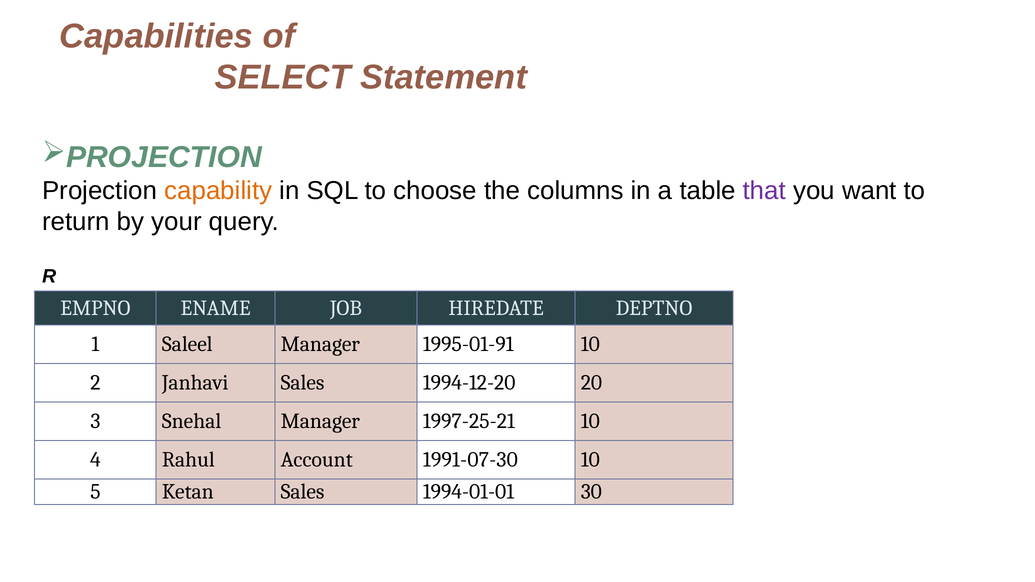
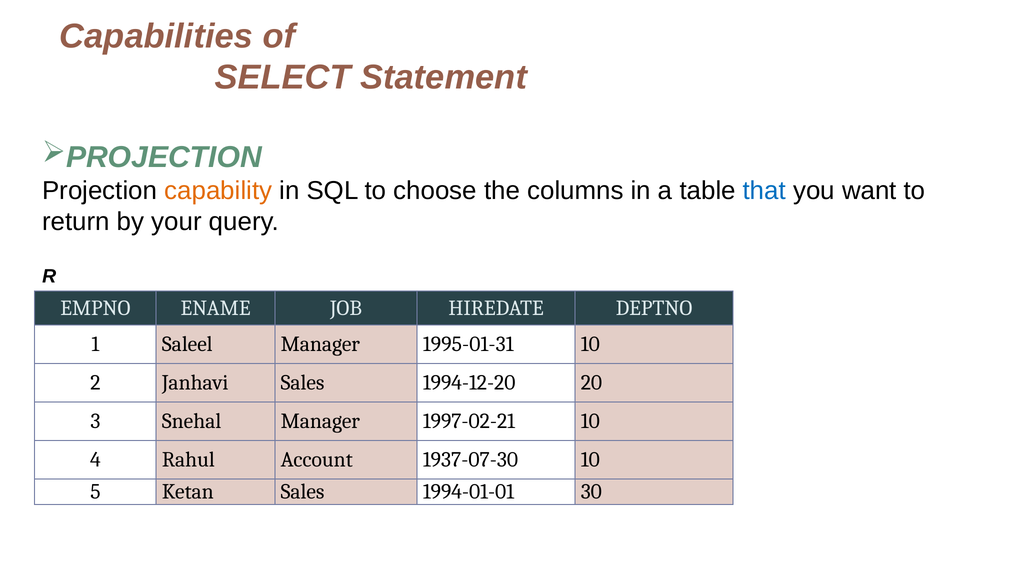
that colour: purple -> blue (764, 191)
1995-01-91: 1995-01-91 -> 1995-01-31 (468, 344)
1997-25-21: 1997-25-21 -> 1997-02-21 (469, 421)
1991-07-30: 1991-07-30 -> 1937-07-30 (470, 460)
